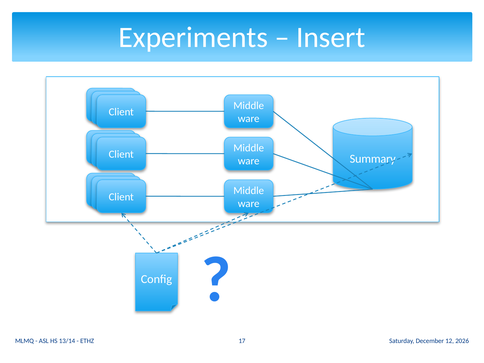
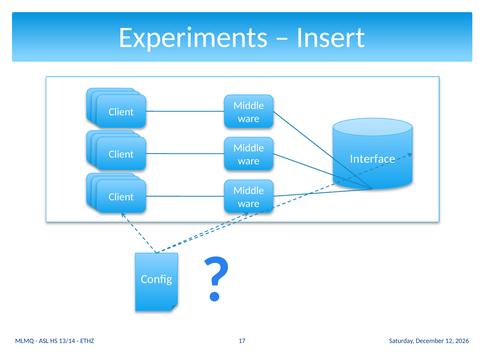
Summary: Summary -> Interface (373, 159)
